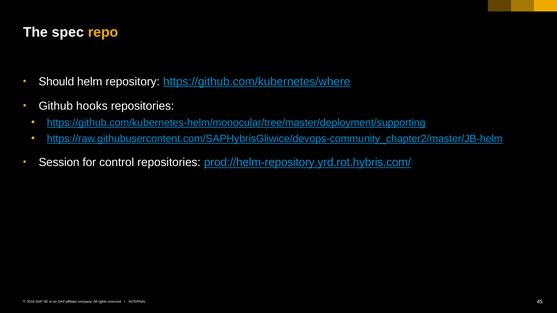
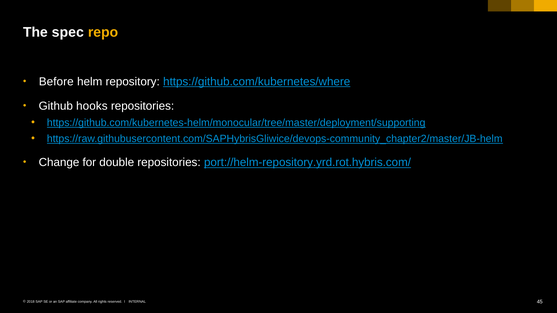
Should: Should -> Before (56, 82)
Session: Session -> Change (59, 163)
control: control -> double (117, 163)
prod://helm-repository.yrd.rot.hybris.com/: prod://helm-repository.yrd.rot.hybris.com/ -> port://helm-repository.yrd.rot.hybris.com/ (308, 163)
